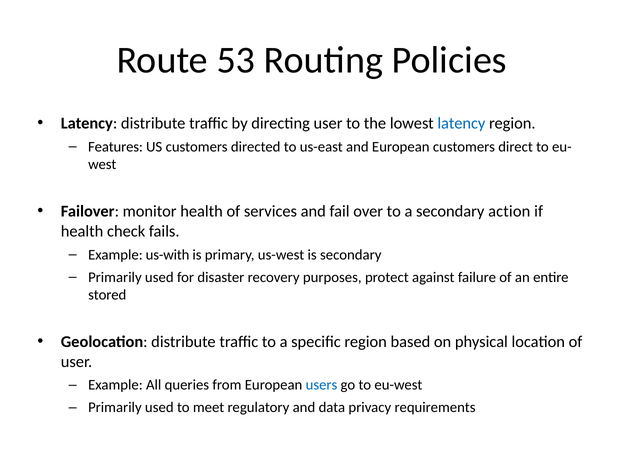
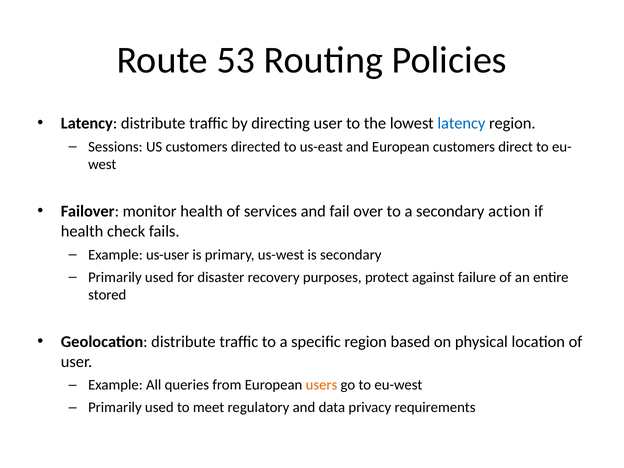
Features: Features -> Sessions (115, 147)
us-with: us-with -> us-user (168, 255)
users colour: blue -> orange (322, 385)
